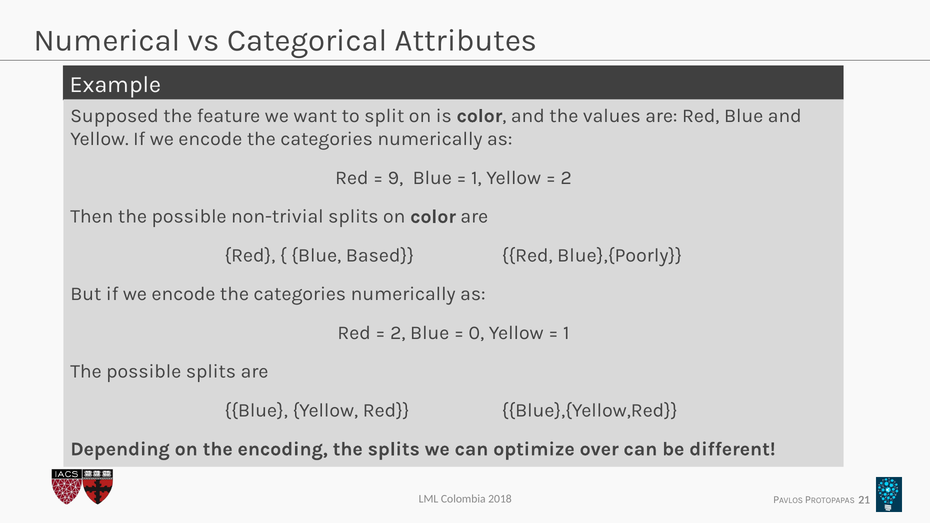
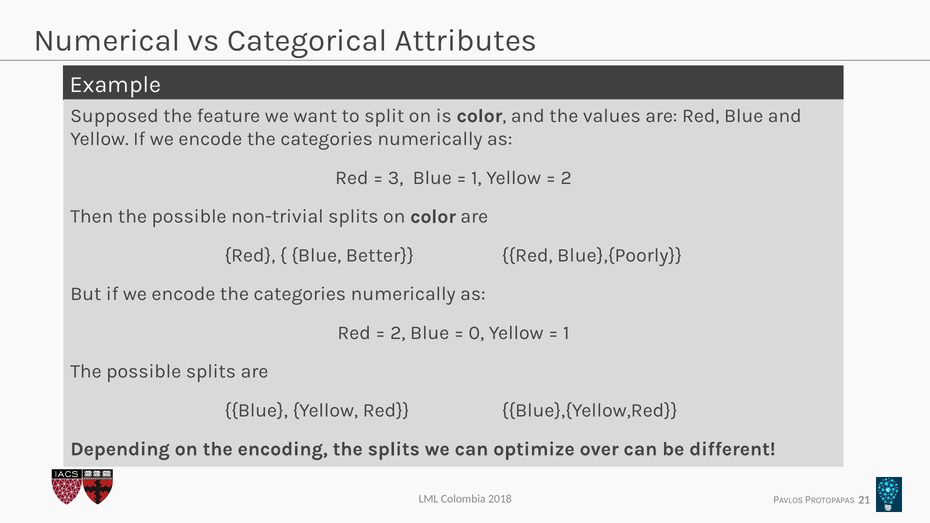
9: 9 -> 3 (396, 178)
Based: Based -> Better (380, 255)
